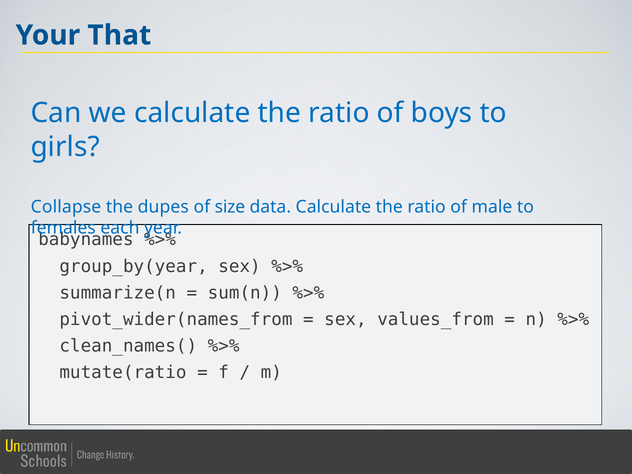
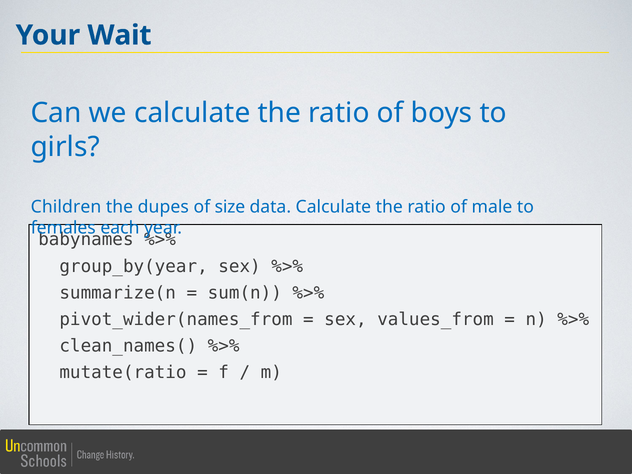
That: That -> Wait (119, 35)
Collapse: Collapse -> Children (66, 207)
